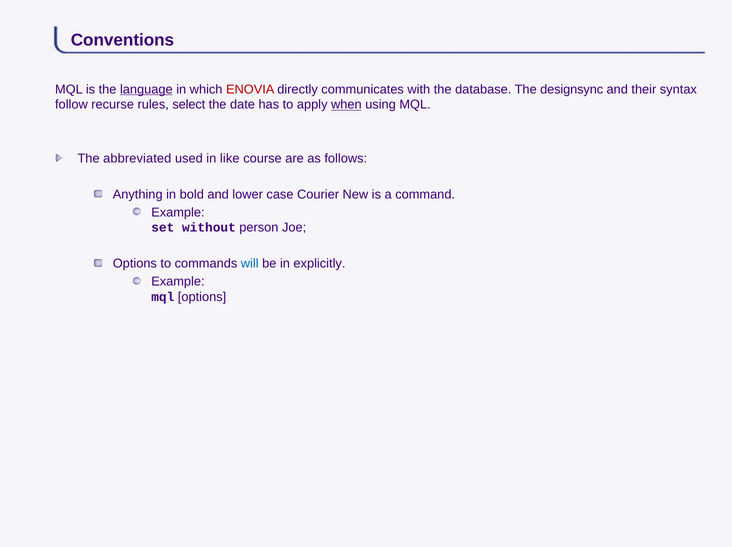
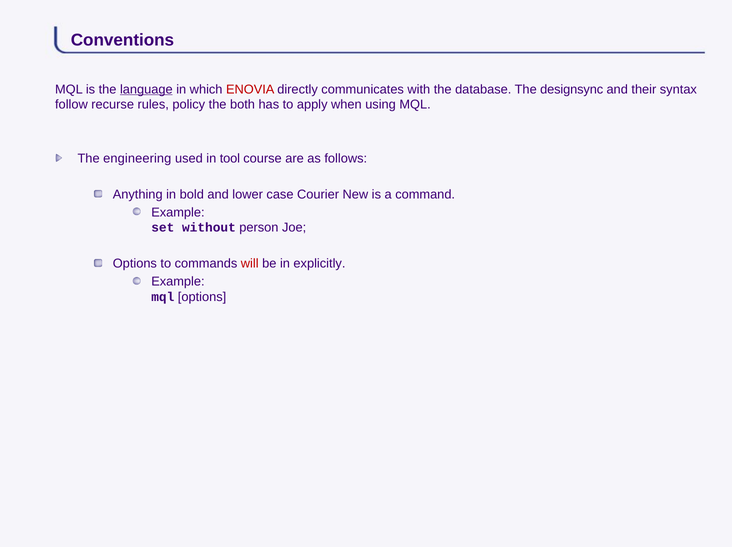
select: select -> policy (189, 105)
date: date -> both (242, 105)
when underline: present -> none (346, 105)
abbreviated: abbreviated -> engineering (137, 159)
like: like -> tool (230, 159)
will colour: blue -> red (250, 264)
